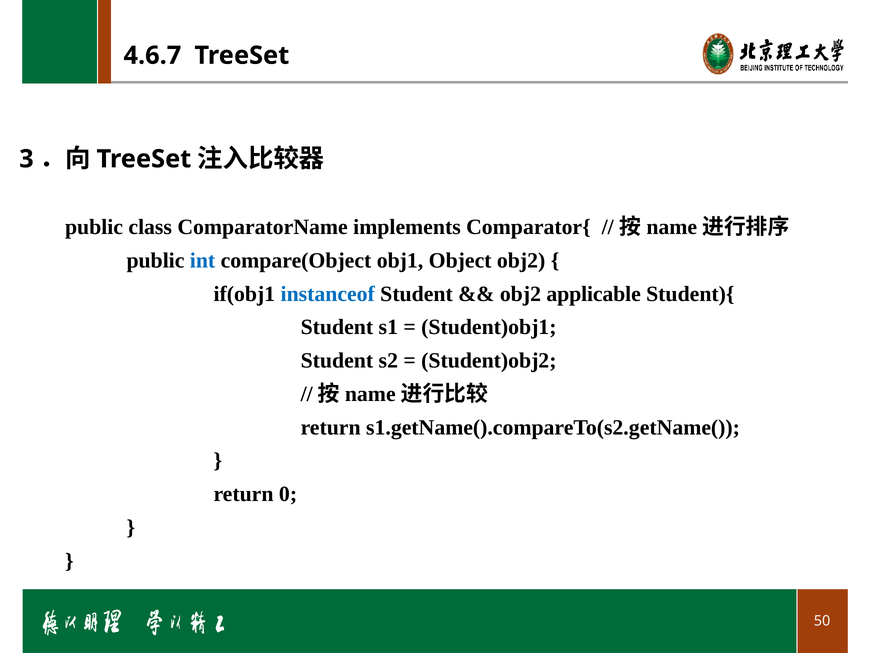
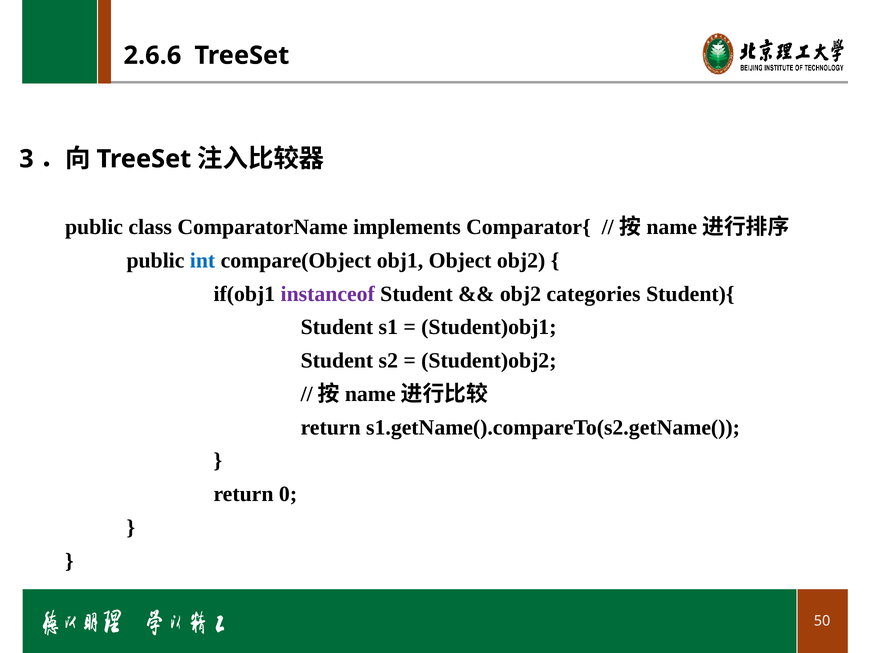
4.6.7: 4.6.7 -> 2.6.6 (152, 55)
instanceof colour: blue -> purple (328, 294)
applicable: applicable -> categories (593, 294)
